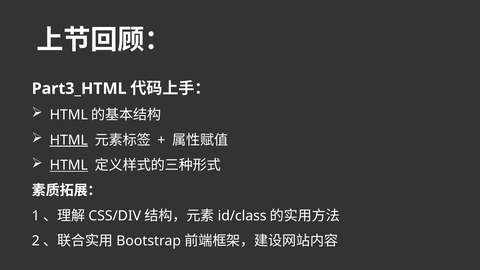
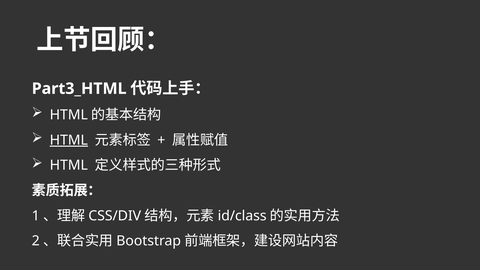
HTML underline: present -> none (69, 165)
